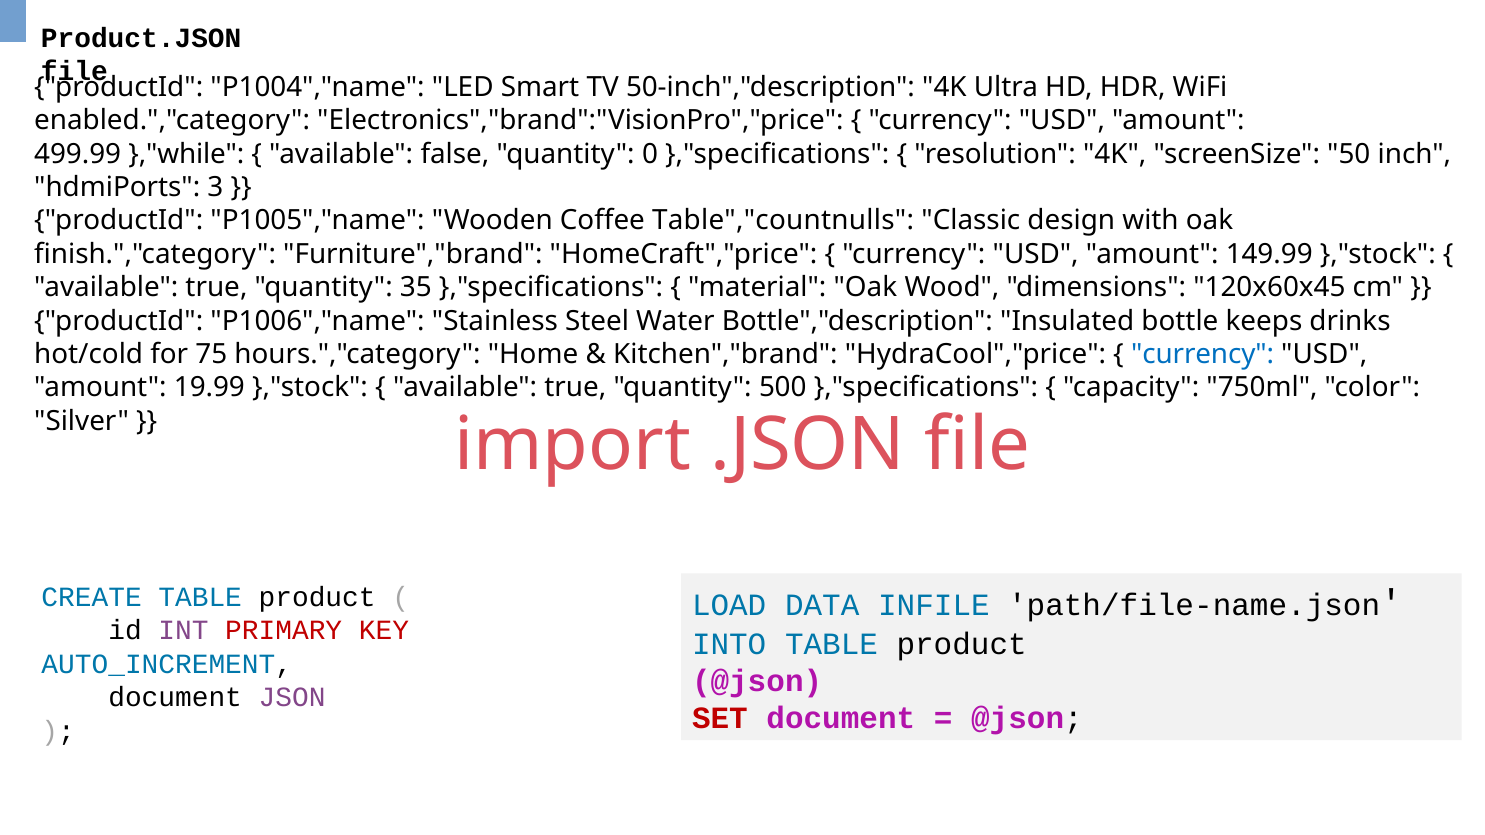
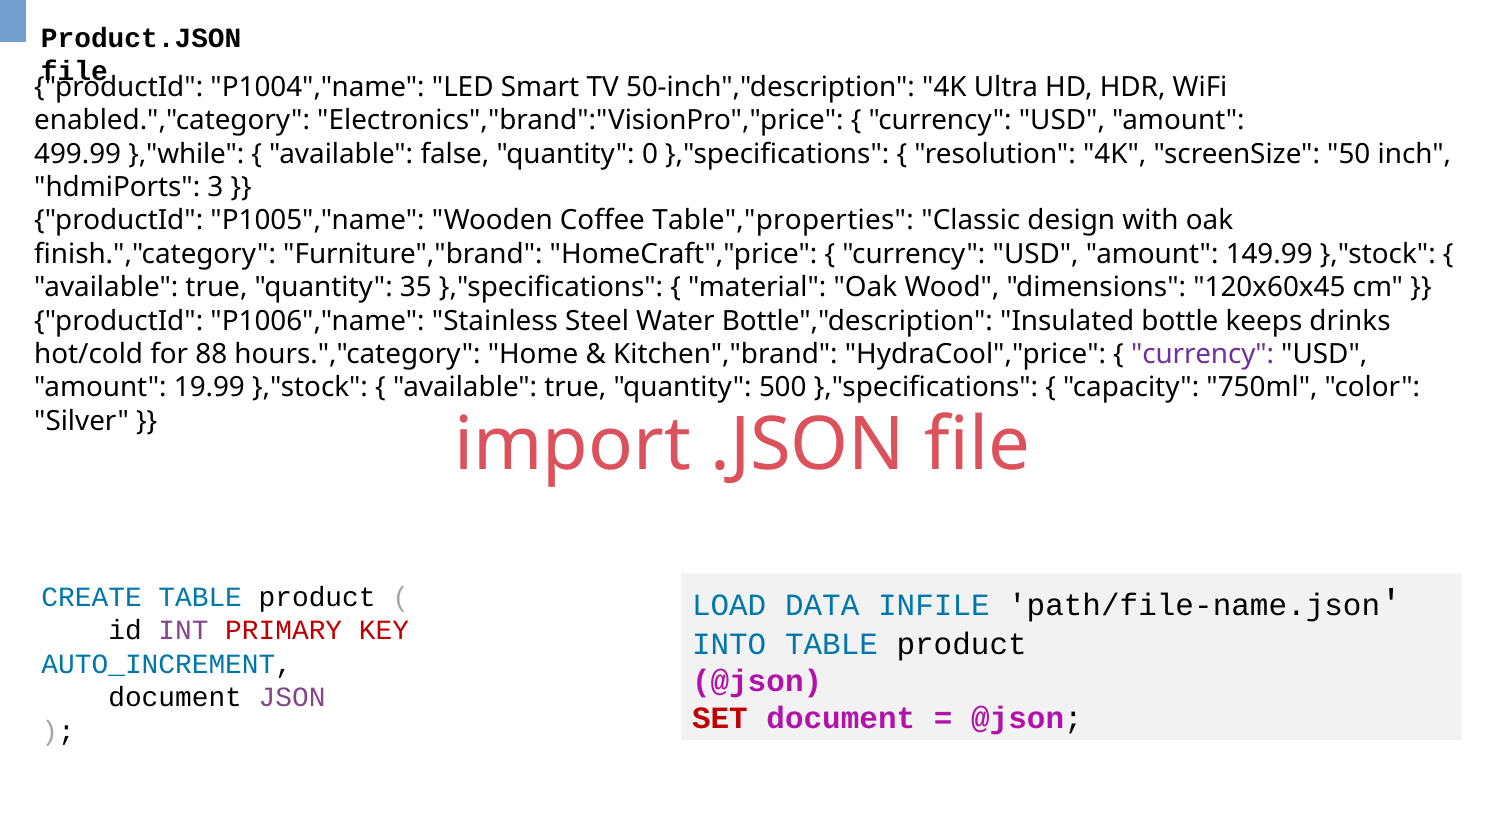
Table","countnulls: Table","countnulls -> Table","properties (783, 221)
75: 75 -> 88 (211, 354)
currency colour: blue -> purple (1203, 354)
